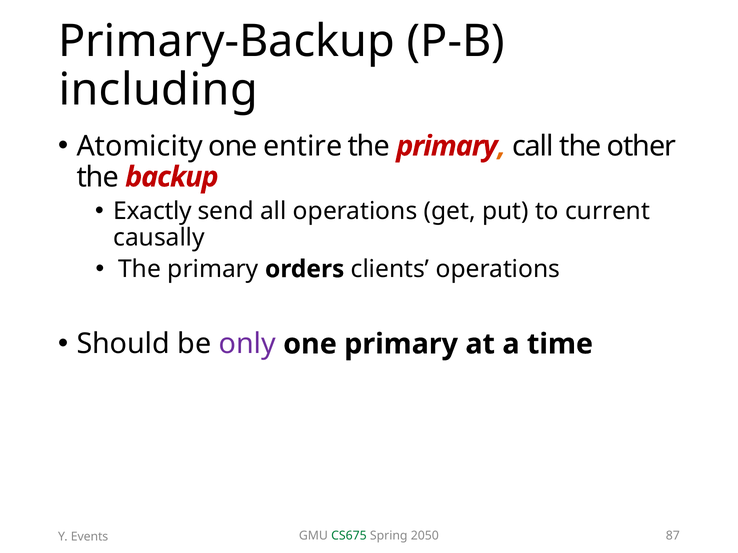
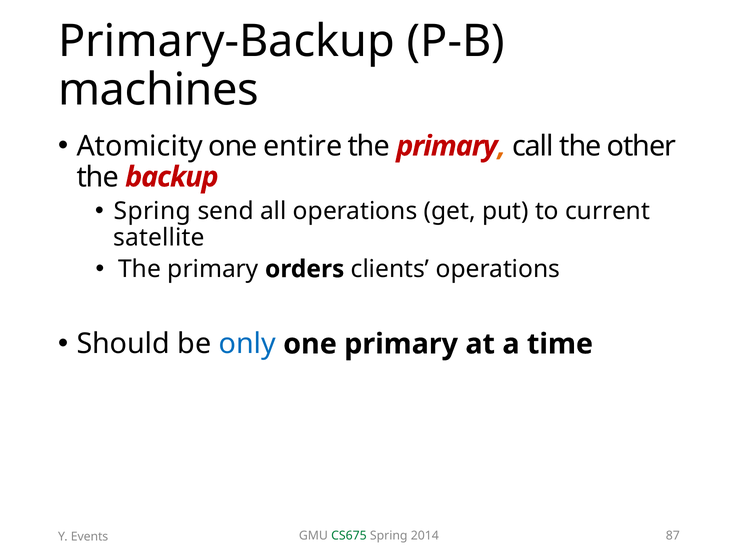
including: including -> machines (159, 90)
Exactly: Exactly -> Spring (152, 211)
causally: causally -> satellite (159, 238)
only colour: purple -> blue (247, 344)
2050: 2050 -> 2014 (425, 536)
